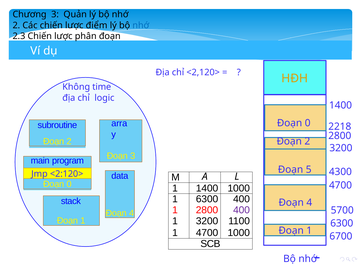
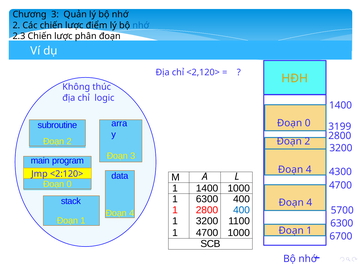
time: time -> thúc (102, 87)
2218: 2218 -> 3199 (340, 126)
5: 5 -> 4 (309, 169)
400 colour: purple -> blue (242, 210)
